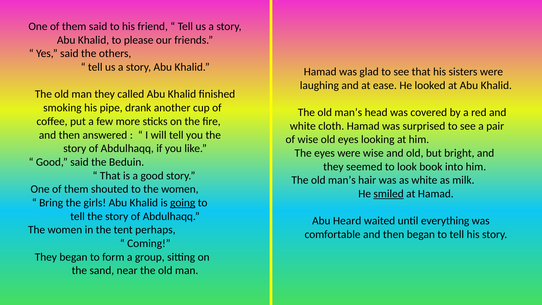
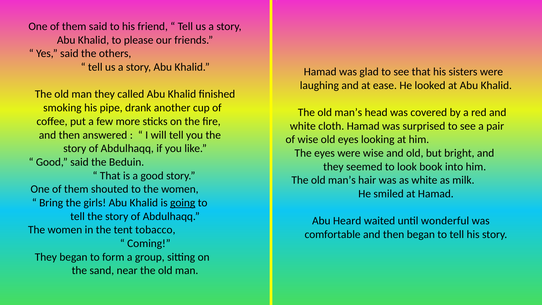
smiled underline: present -> none (389, 194)
everything: everything -> wonderful (445, 221)
perhaps: perhaps -> tobacco (155, 230)
